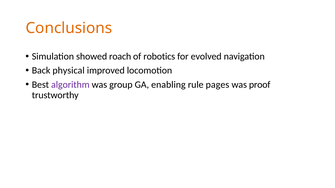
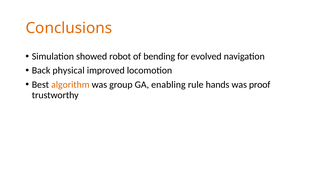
roach: roach -> robot (120, 57)
robotics: robotics -> bending (159, 57)
algorithm colour: purple -> orange (70, 85)
pages: pages -> hands (218, 85)
